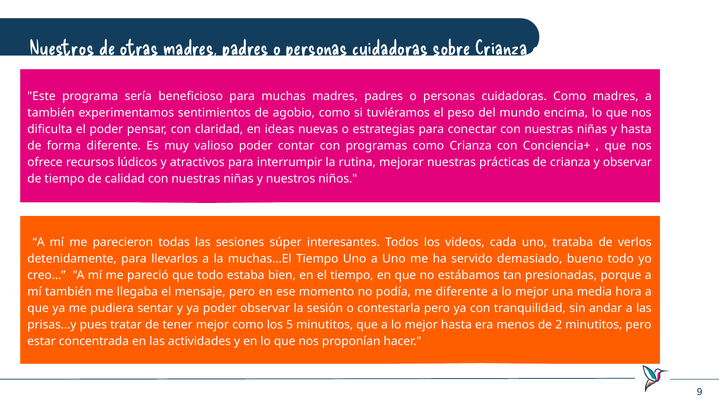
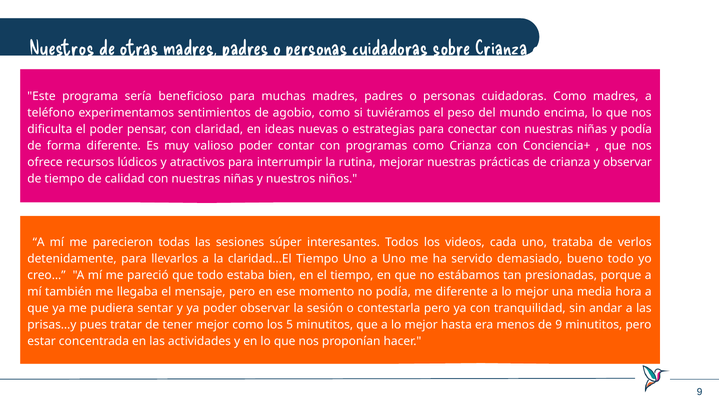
también: también -> teléfono (51, 113)
y hasta: hasta -> podía (636, 130)
muchas…El: muchas…El -> claridad…El (260, 259)
de 2: 2 -> 9 (559, 325)
